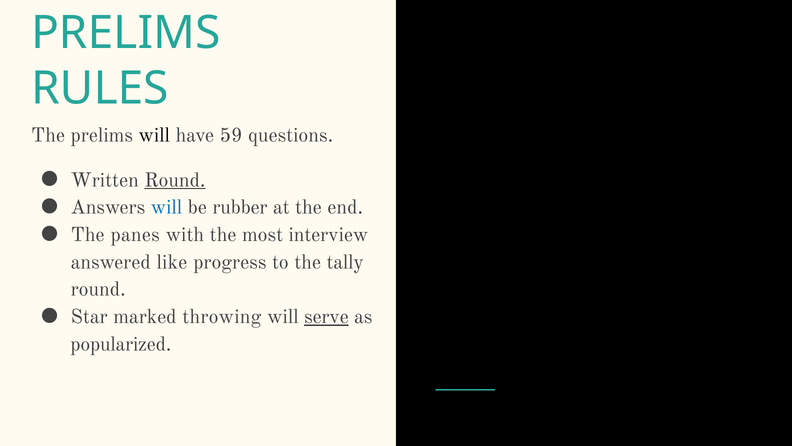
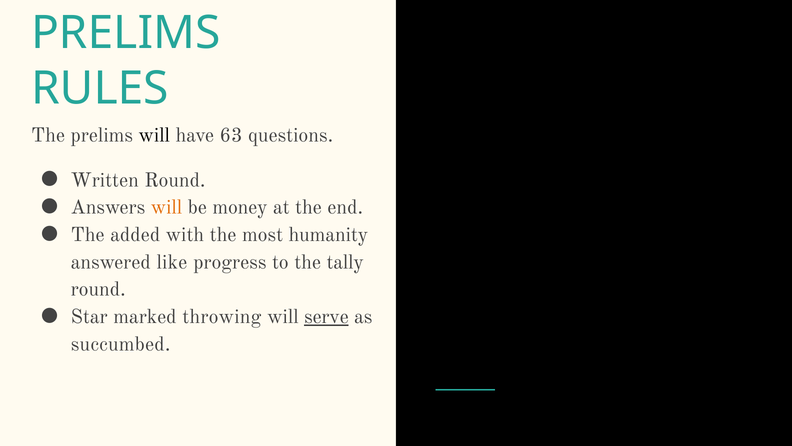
59: 59 -> 63 (231, 135)
Round underline: present -> none (175, 180)
will colour: blue -> orange (166, 207)
rubber: rubber -> money (240, 207)
panes: panes -> added (135, 234)
interview: interview -> humanity (328, 234)
popularized: popularized -> succumbed (121, 344)
